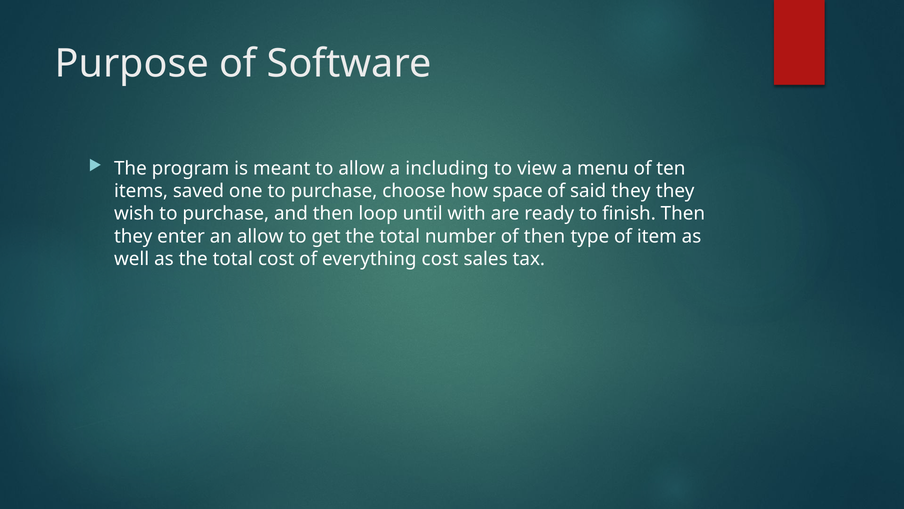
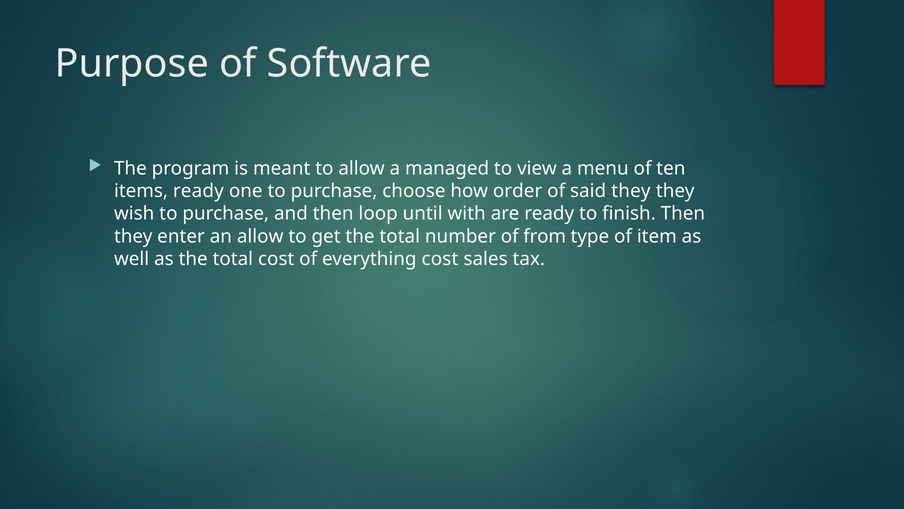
including: including -> managed (447, 168)
items saved: saved -> ready (198, 191)
space: space -> order (518, 191)
of then: then -> from (545, 236)
